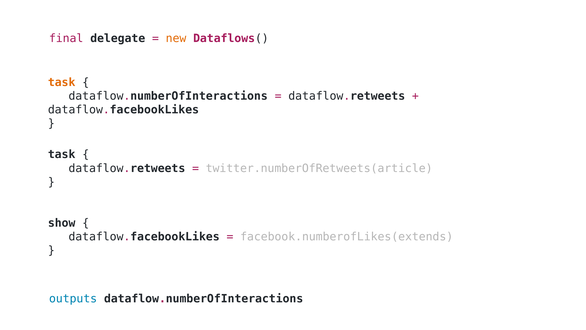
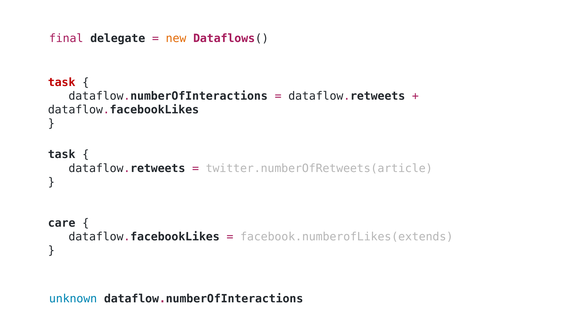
task colour: orange -> red (62, 82)
show: show -> care (62, 223)
outputs: outputs -> unknown (73, 298)
